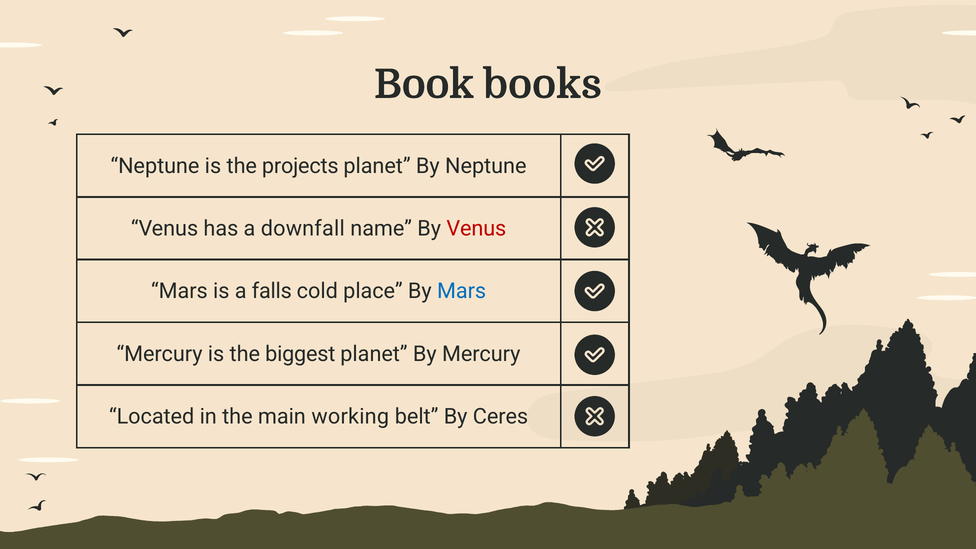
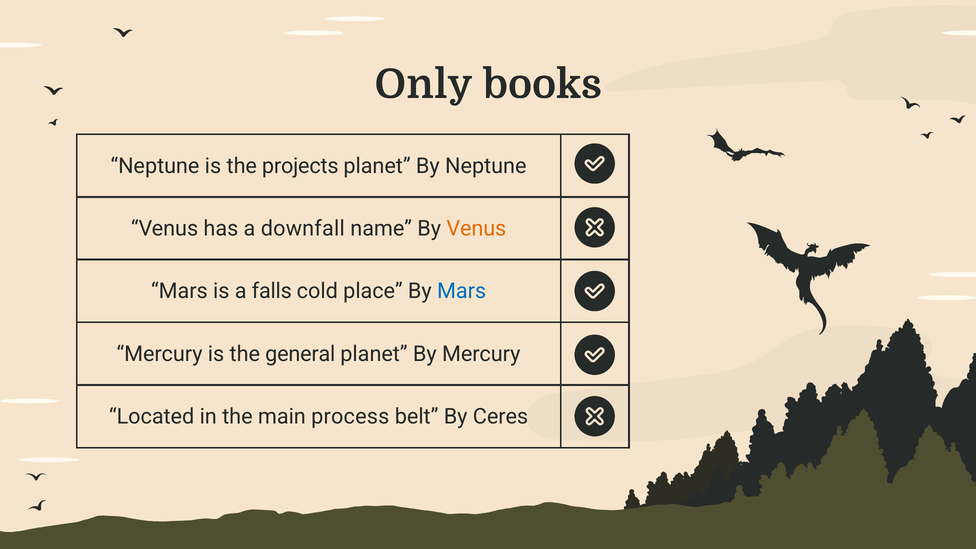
Book: Book -> Only (423, 84)
Venus colour: red -> orange (476, 229)
biggest: biggest -> general (300, 354)
working: working -> process (350, 417)
